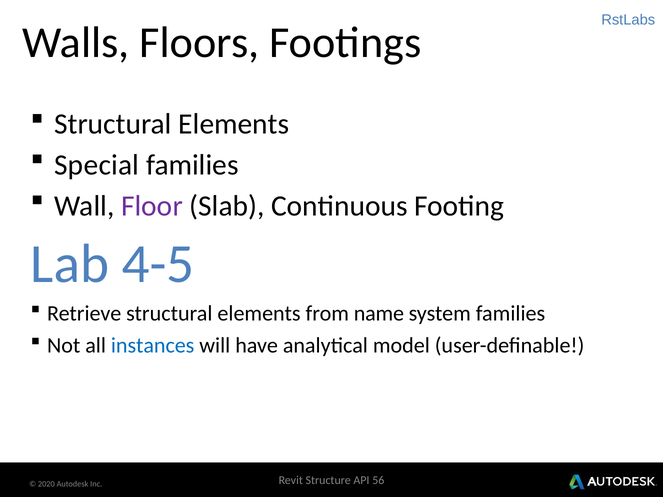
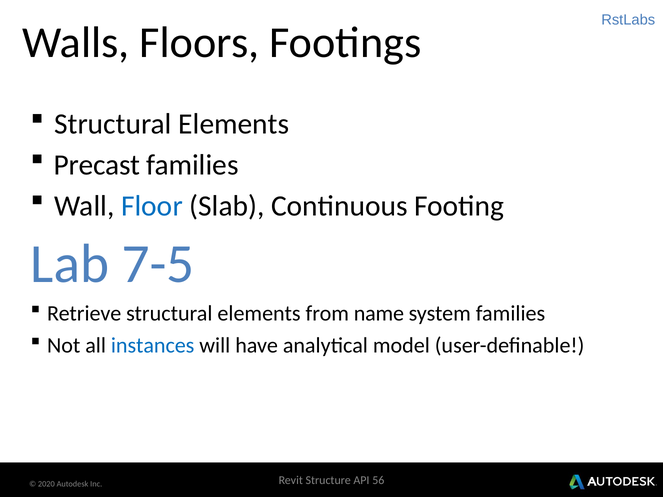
Special: Special -> Precast (97, 165)
Floor colour: purple -> blue (152, 206)
4-5: 4-5 -> 7-5 (158, 264)
